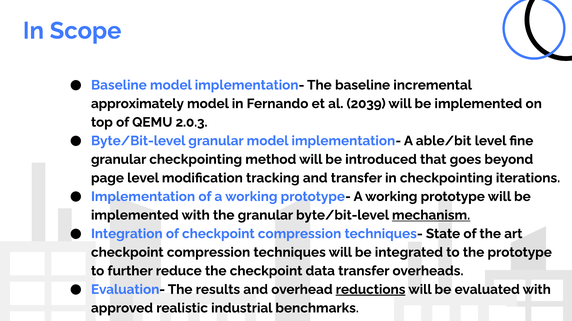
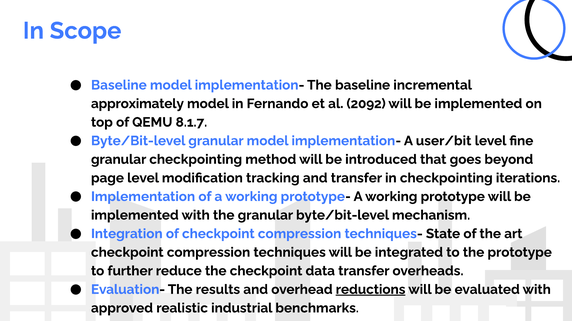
2039: 2039 -> 2092 (366, 104)
2.0.3: 2.0.3 -> 8.1.7 (191, 123)
able/bit: able/bit -> user/bit (444, 141)
mechanism underline: present -> none (431, 216)
